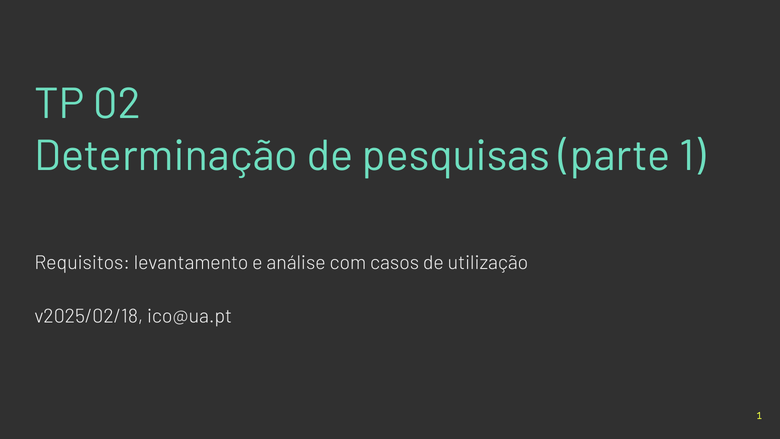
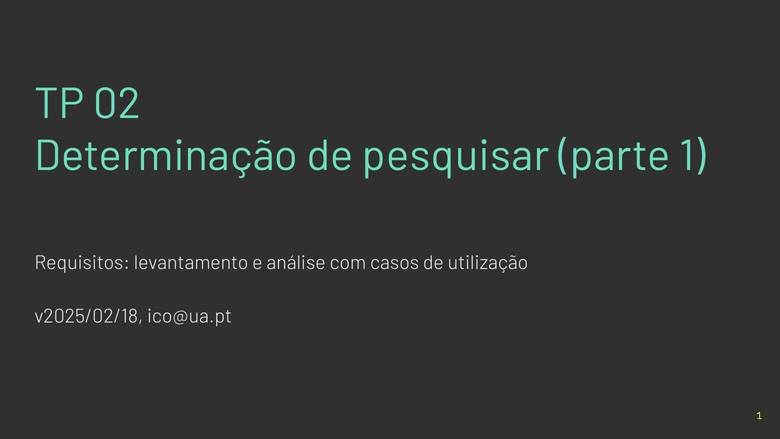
pesquisas: pesquisas -> pesquisar (456, 156)
